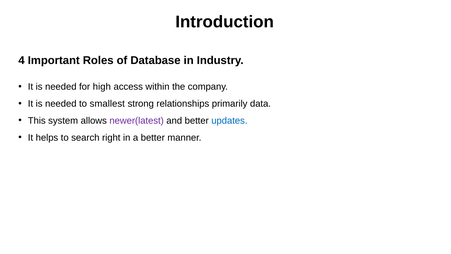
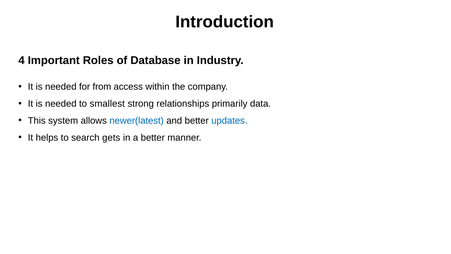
high: high -> from (102, 87)
newer(latest colour: purple -> blue (137, 121)
right: right -> gets (111, 137)
